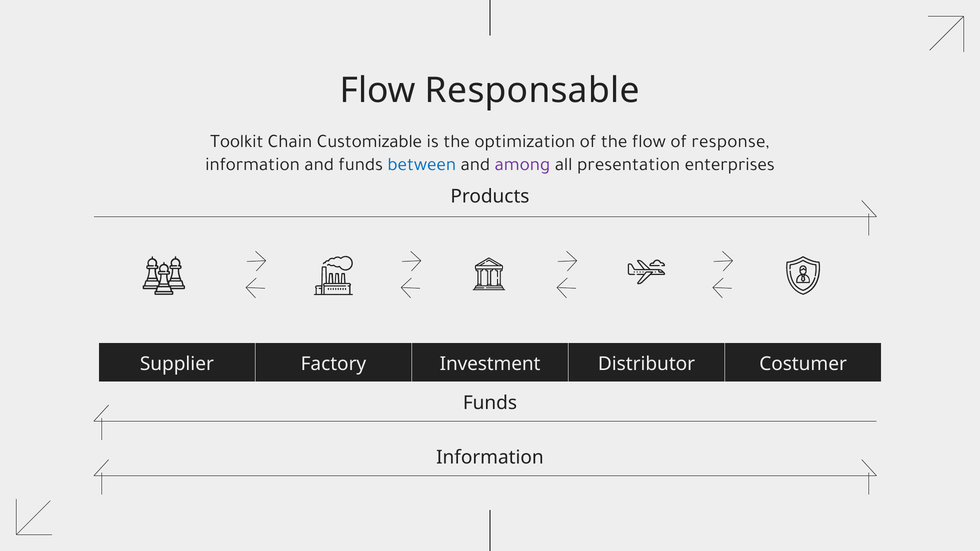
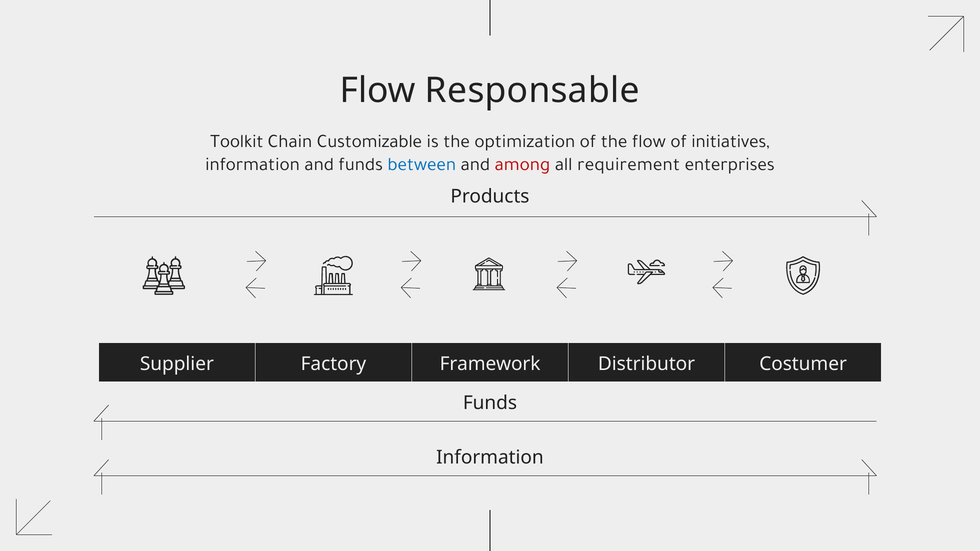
response: response -> initiatives (731, 141)
among colour: purple -> red (522, 164)
presentation: presentation -> requirement (629, 164)
Investment: Investment -> Framework (490, 364)
